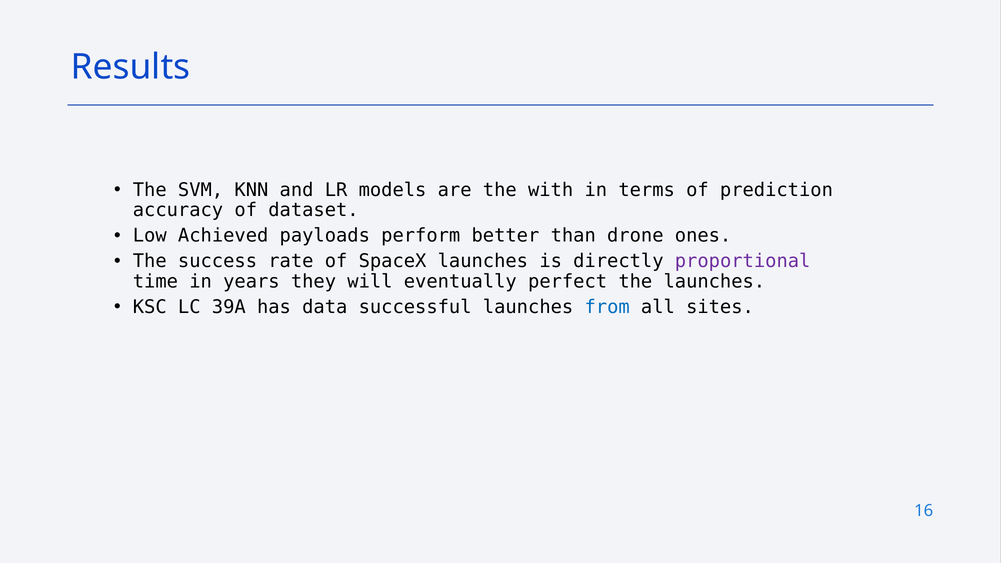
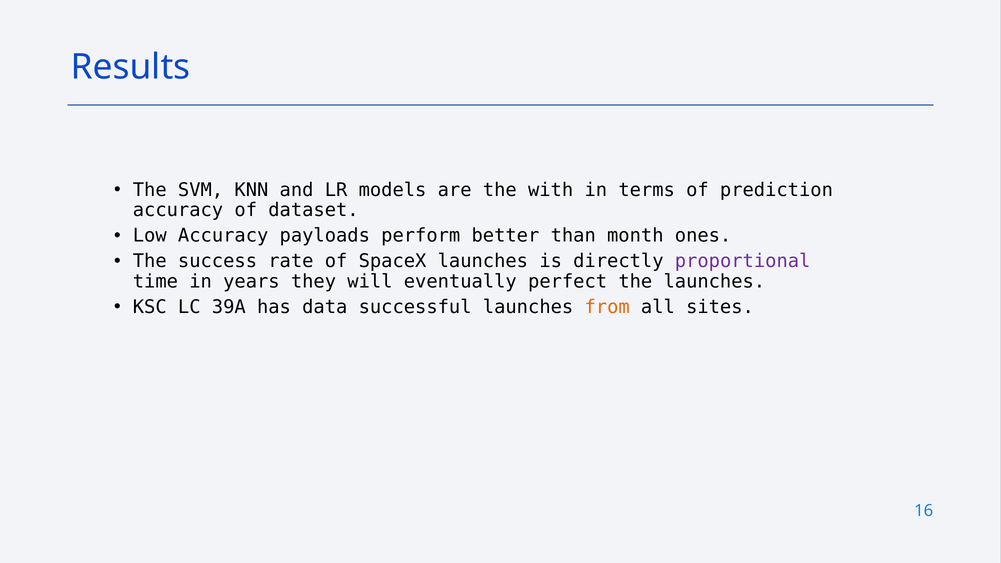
Low Achieved: Achieved -> Accuracy (223, 236)
drone: drone -> month (635, 236)
from colour: blue -> orange (607, 307)
